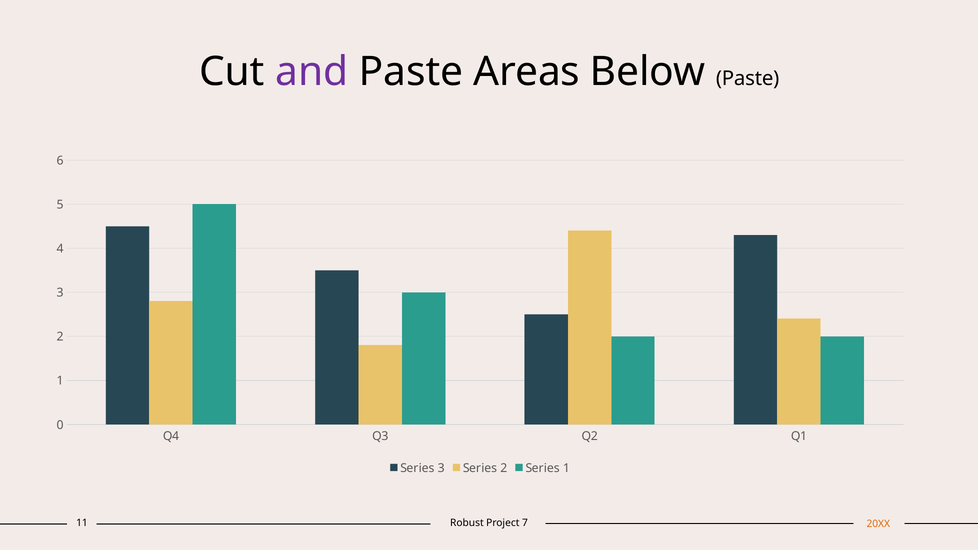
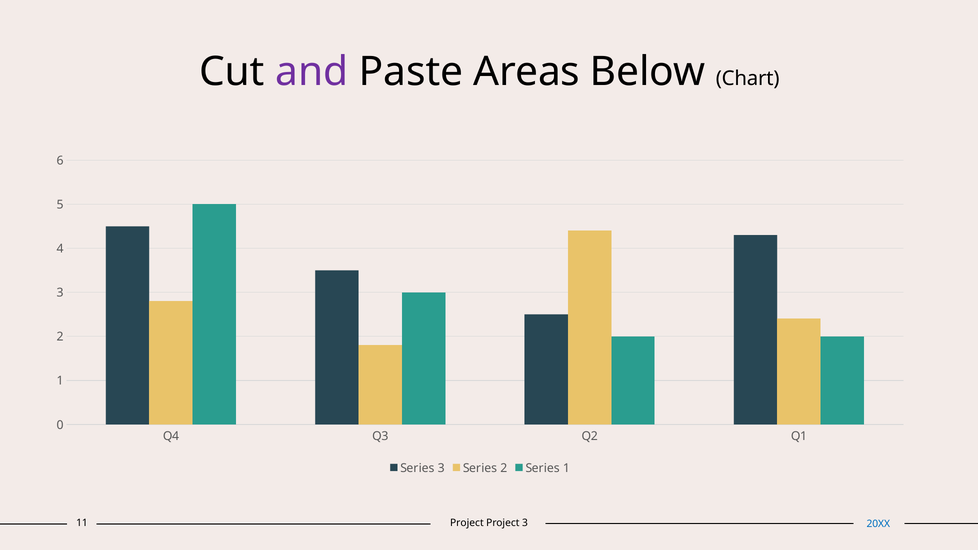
Below Paste: Paste -> Chart (748, 79)
11 Robust: Robust -> Project (467, 523)
Project 7: 7 -> 3 (525, 523)
20XX colour: orange -> blue (878, 524)
